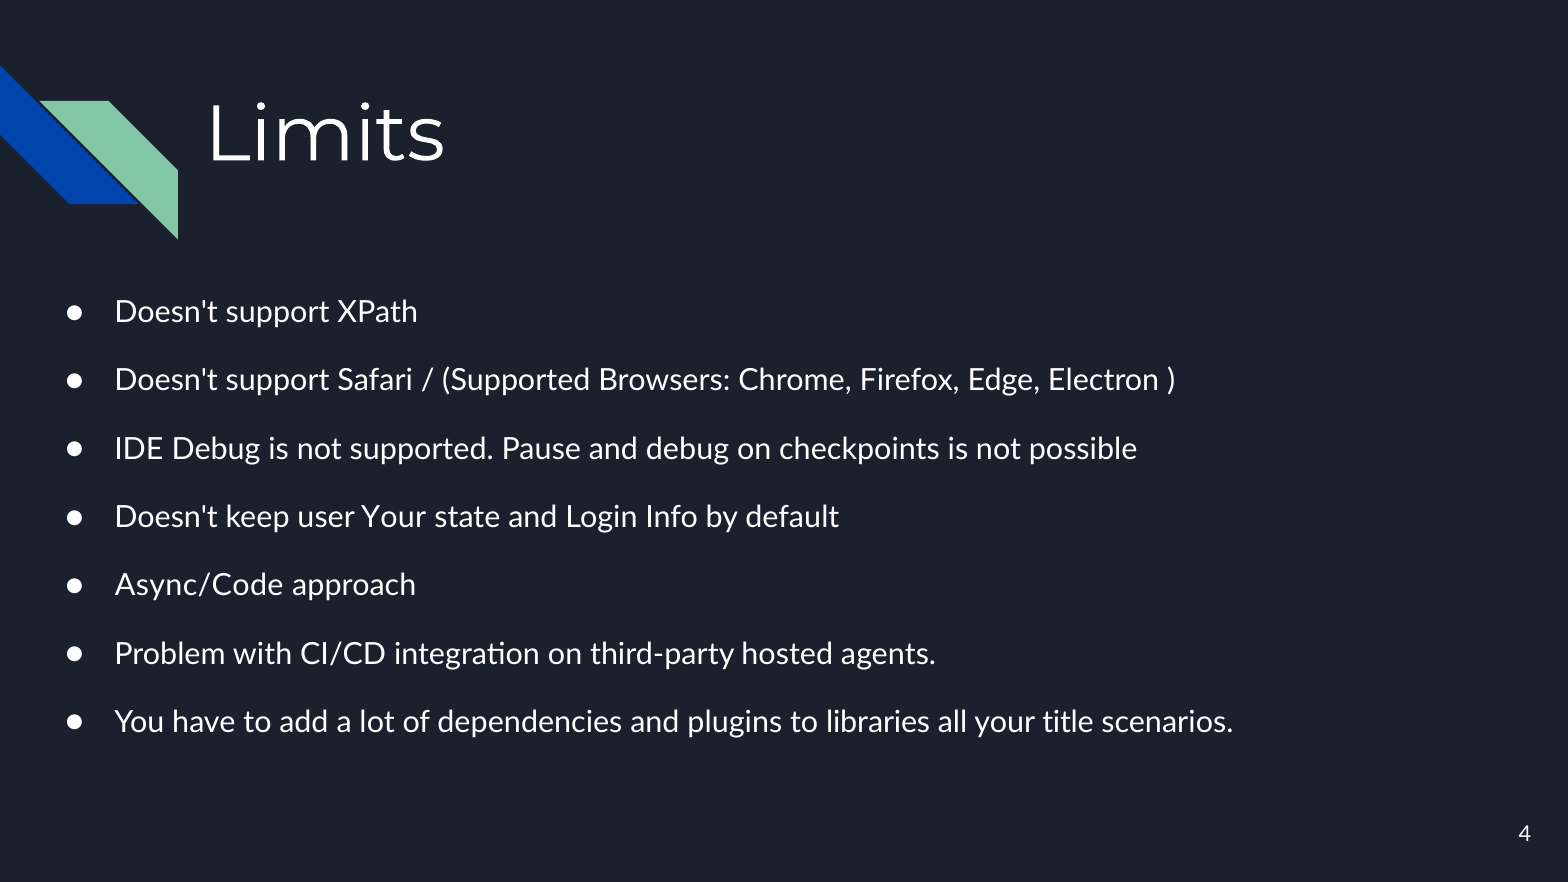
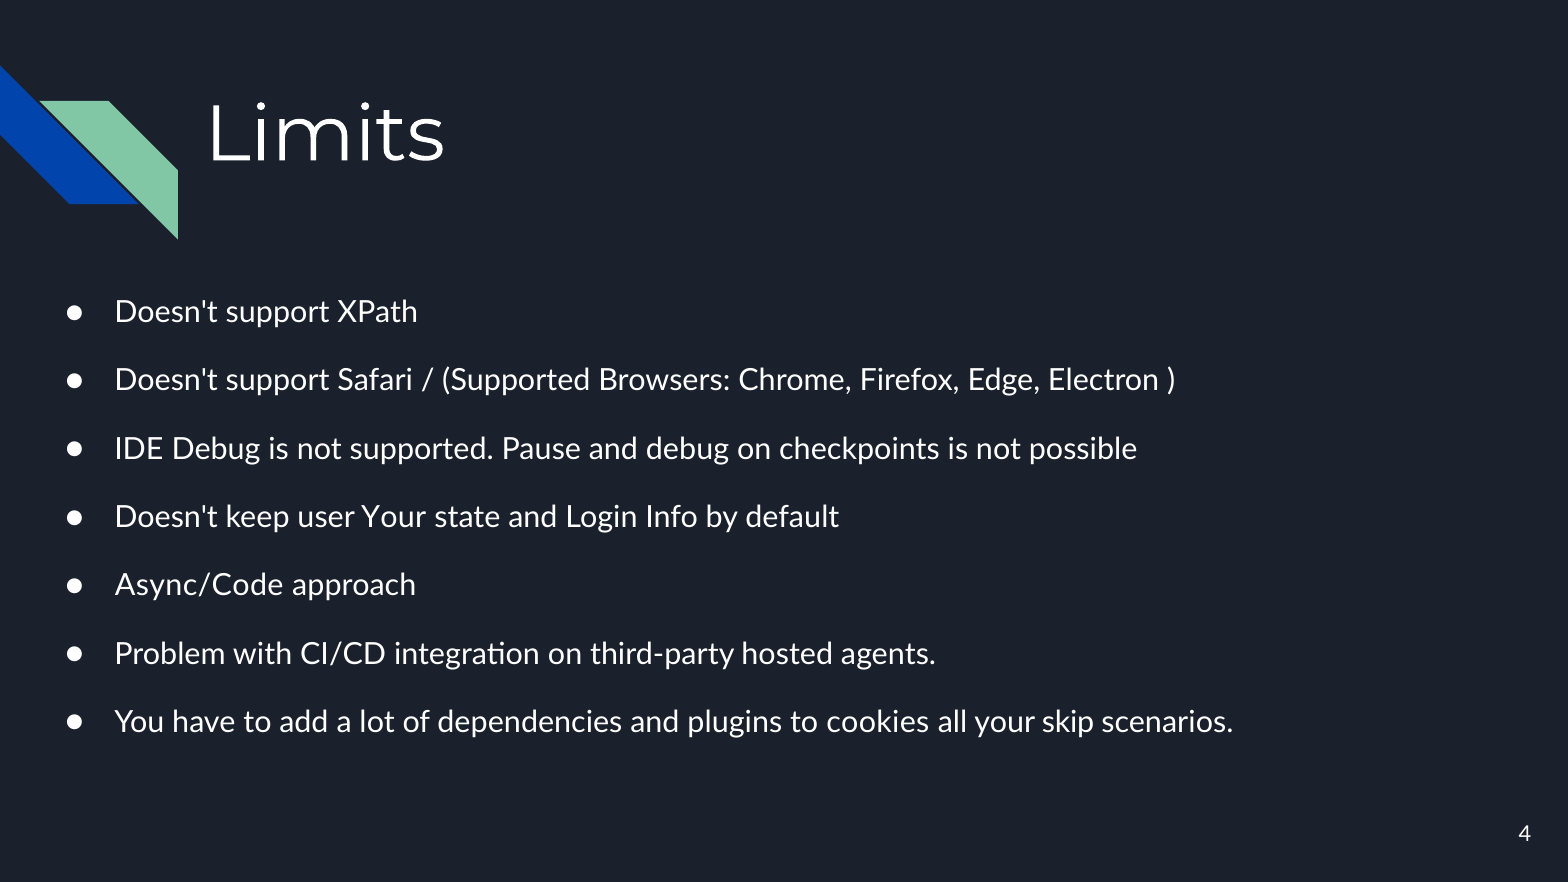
libraries: libraries -> cookies (878, 722)
title: title -> skip (1068, 722)
